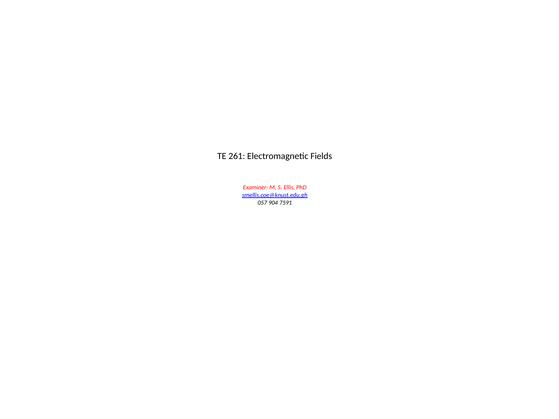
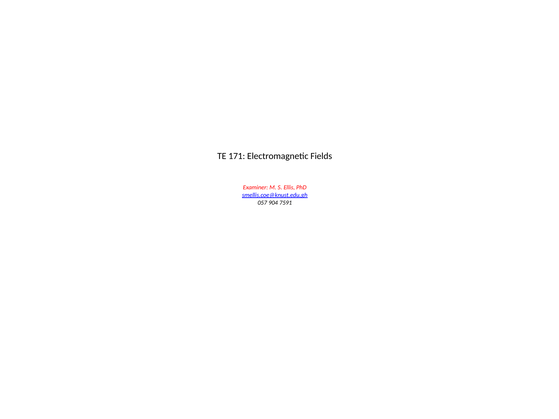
261: 261 -> 171 (237, 156)
